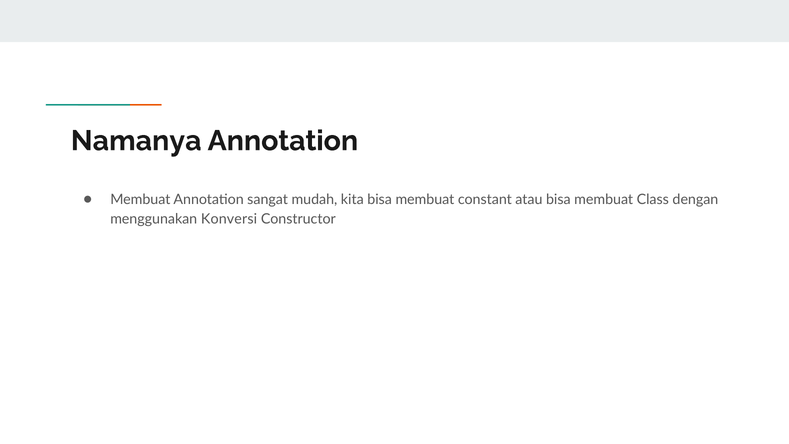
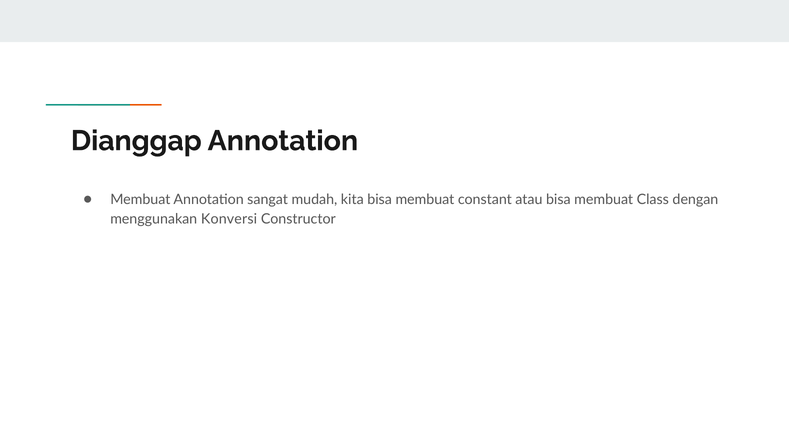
Namanya: Namanya -> Dianggap (136, 141)
